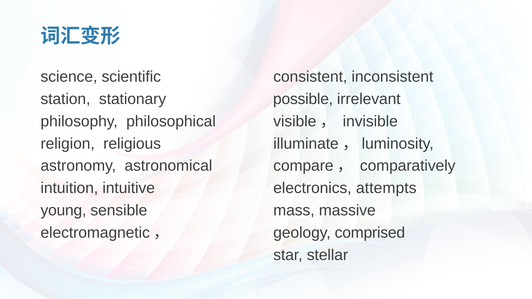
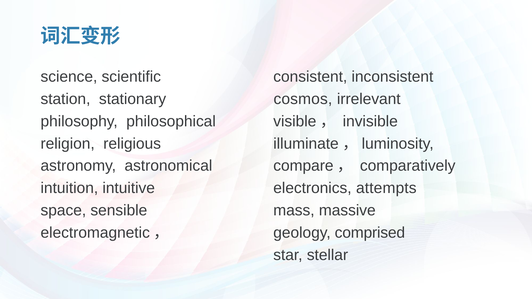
possible: possible -> cosmos (303, 99)
young: young -> space (63, 211)
